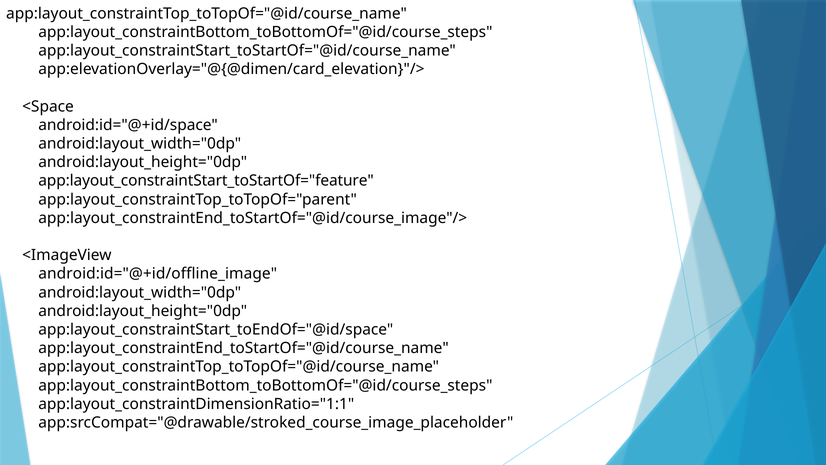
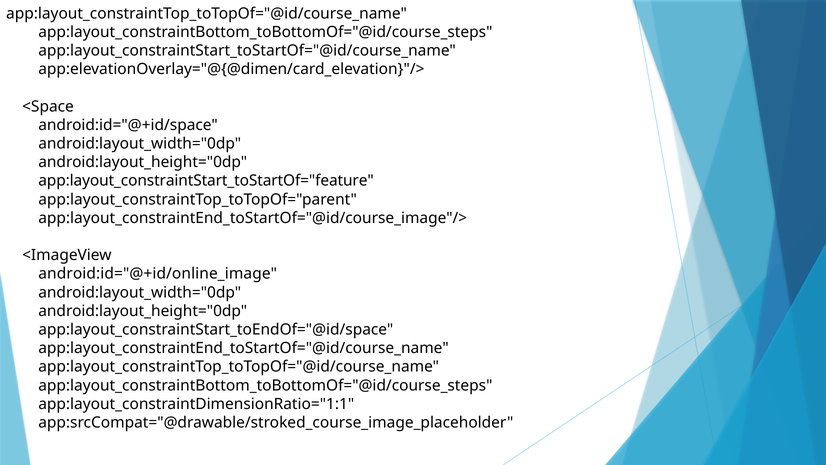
android:id="@+id/offline_image: android:id="@+id/offline_image -> android:id="@+id/online_image (158, 274)
